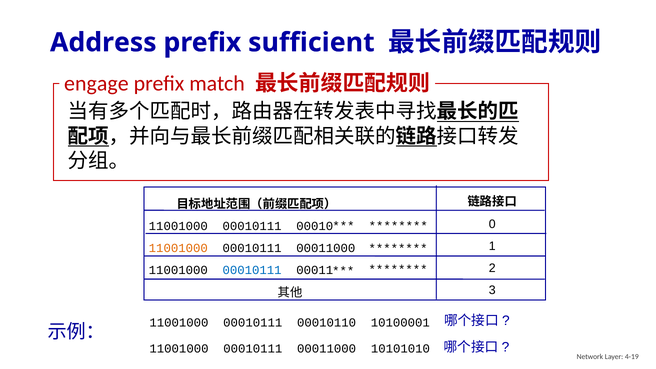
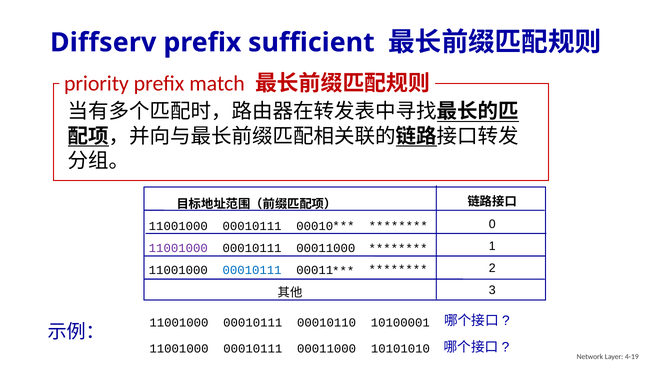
Address: Address -> Diffserv (103, 43)
engage: engage -> priority (96, 84)
11001000 colour: orange -> purple (178, 248)
